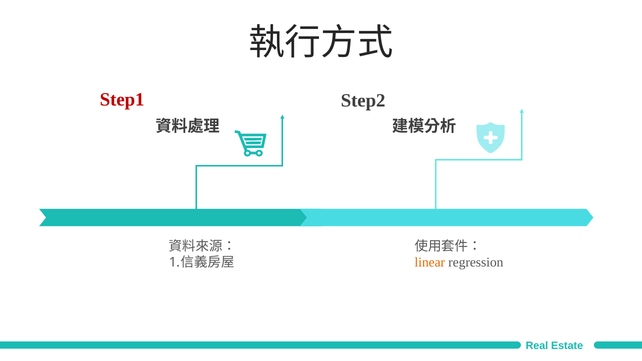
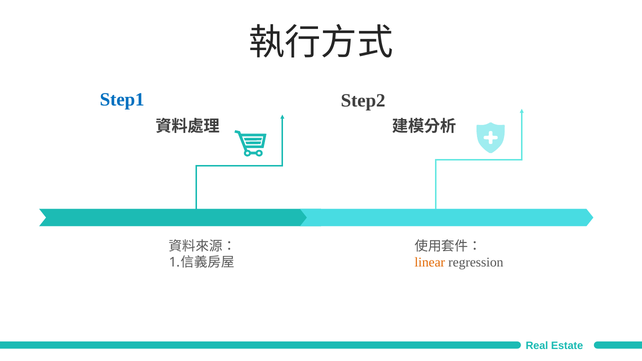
Step1 colour: red -> blue (122, 100)
